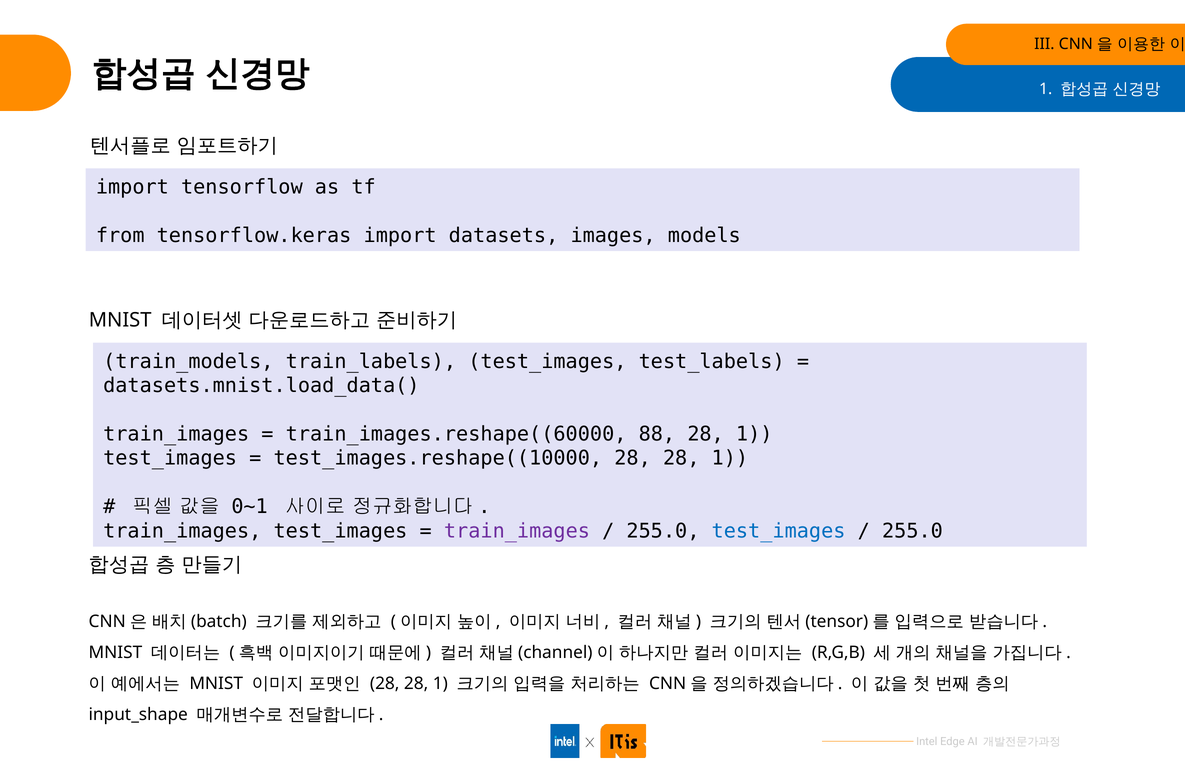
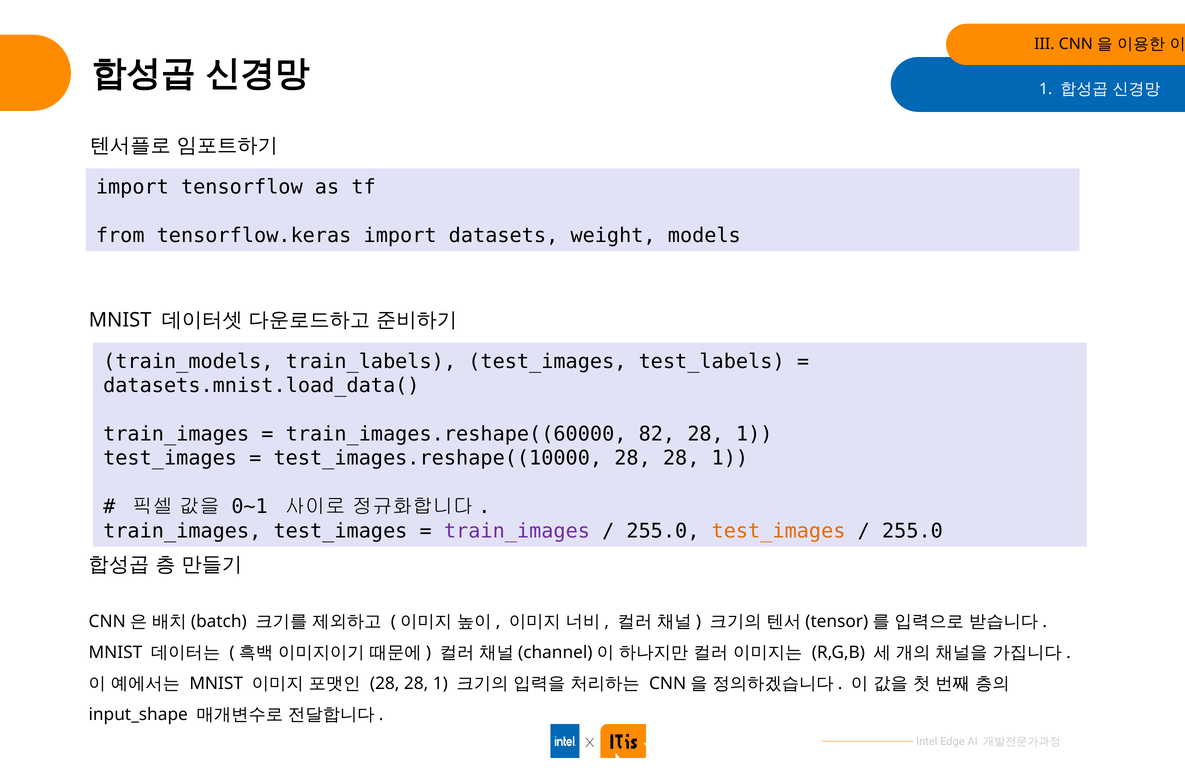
images: images -> weight (613, 235)
88: 88 -> 82 (657, 434)
test_images colour: blue -> orange (779, 531)
